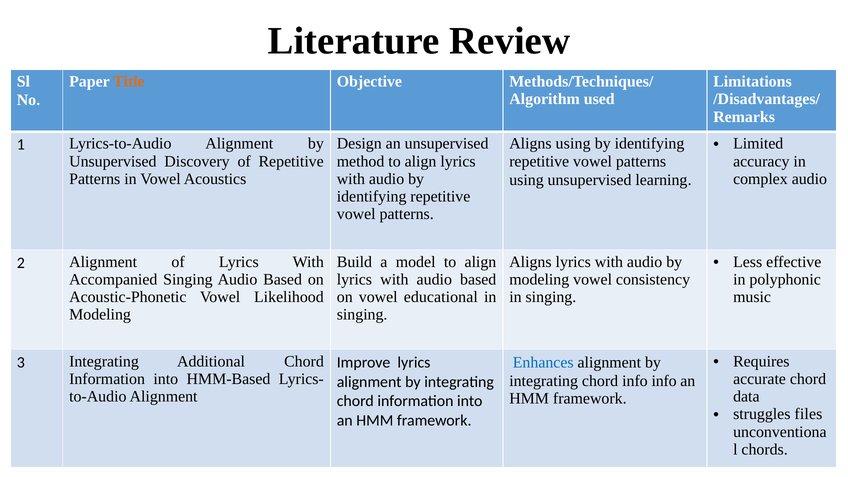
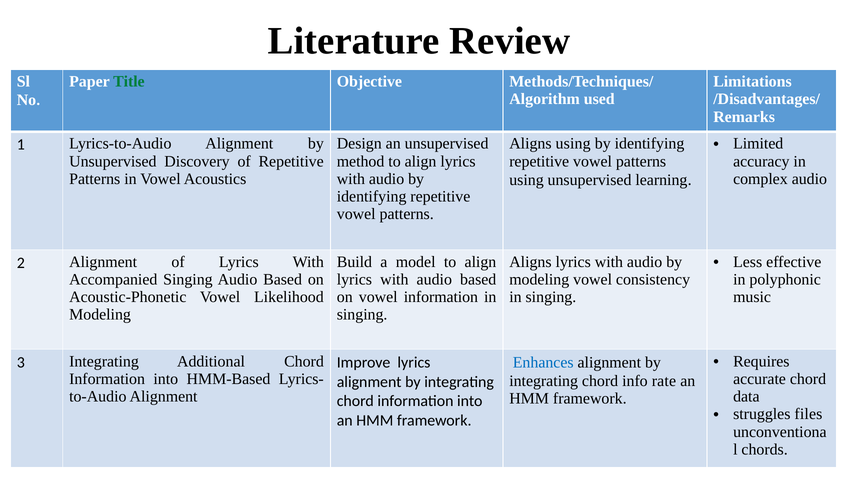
Title colour: orange -> green (129, 82)
vowel educational: educational -> information (441, 297)
info info: info -> rate (664, 381)
